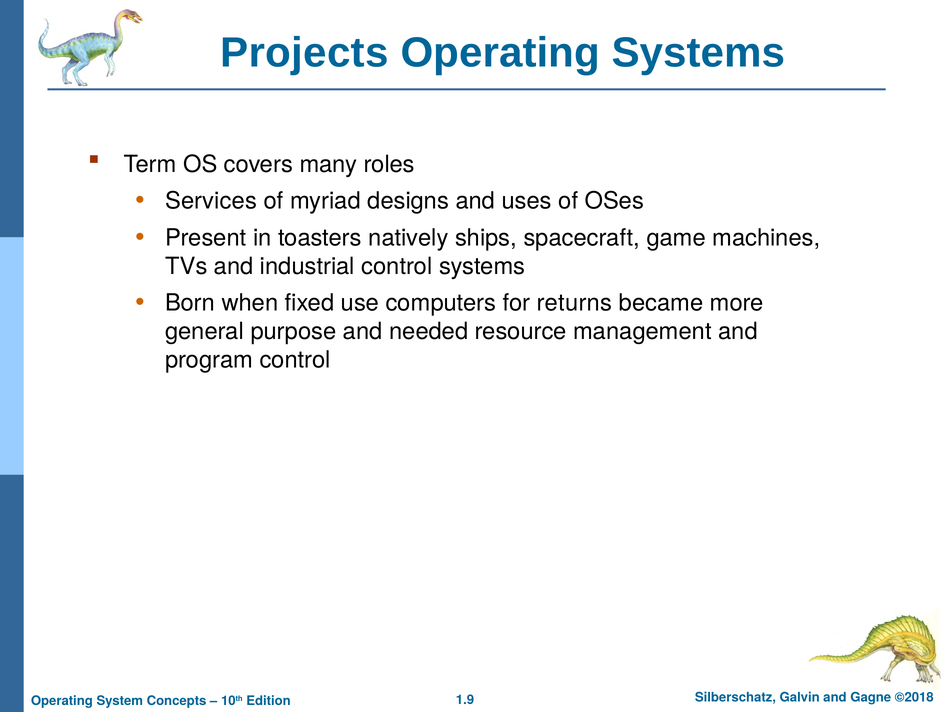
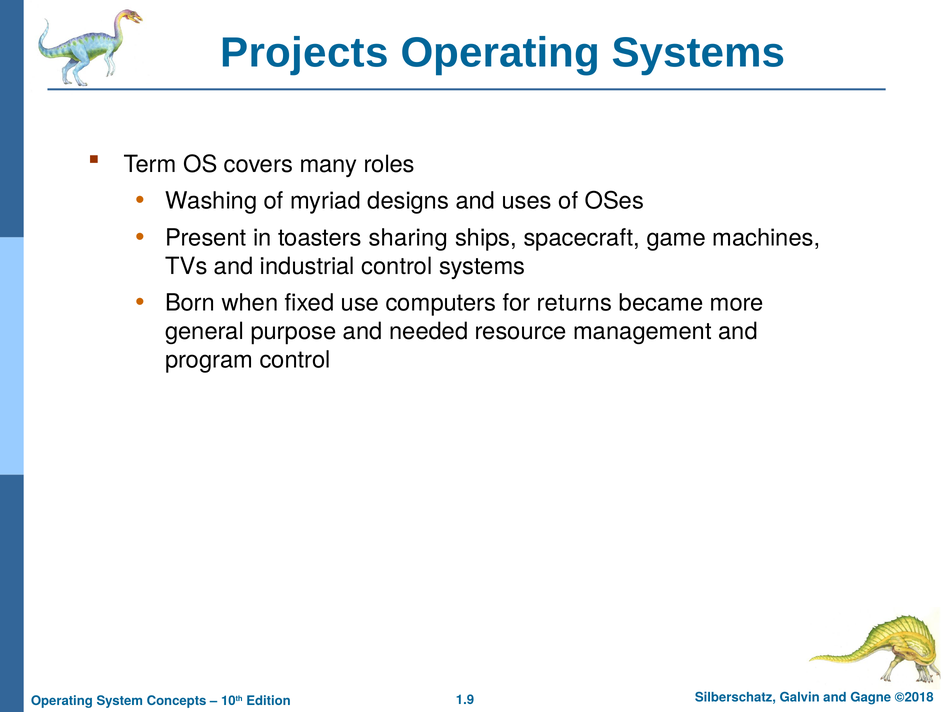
Services: Services -> Washing (211, 201)
natively: natively -> sharing (408, 238)
